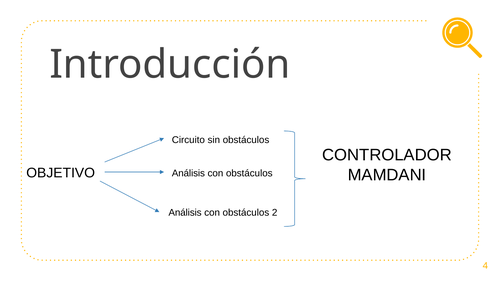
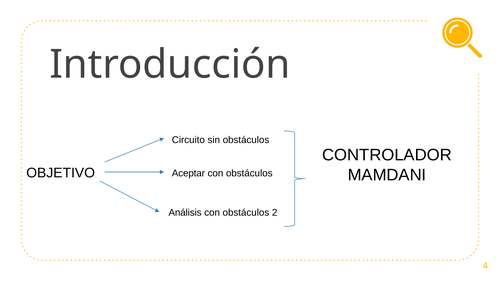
Análisis: Análisis -> Aceptar (188, 173)
